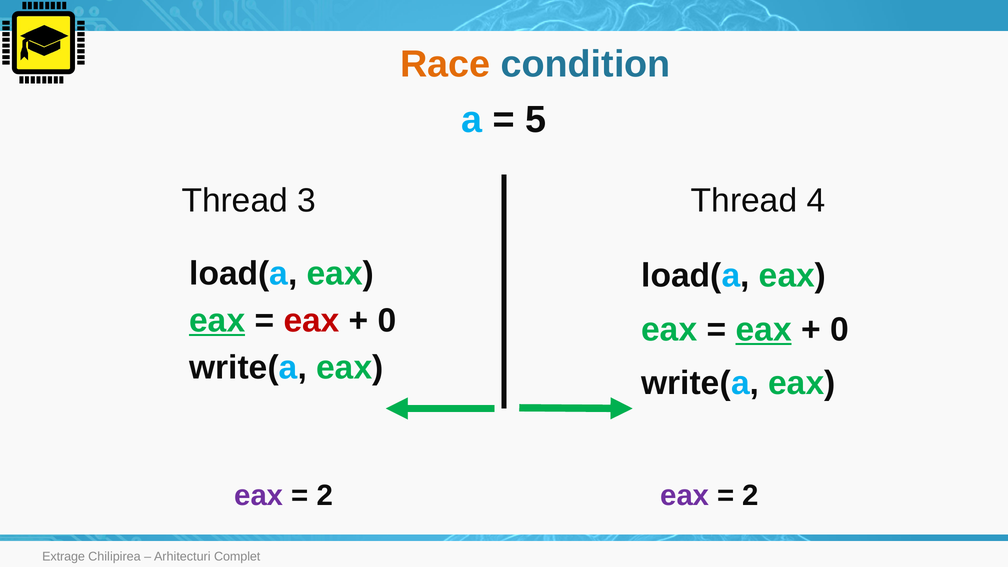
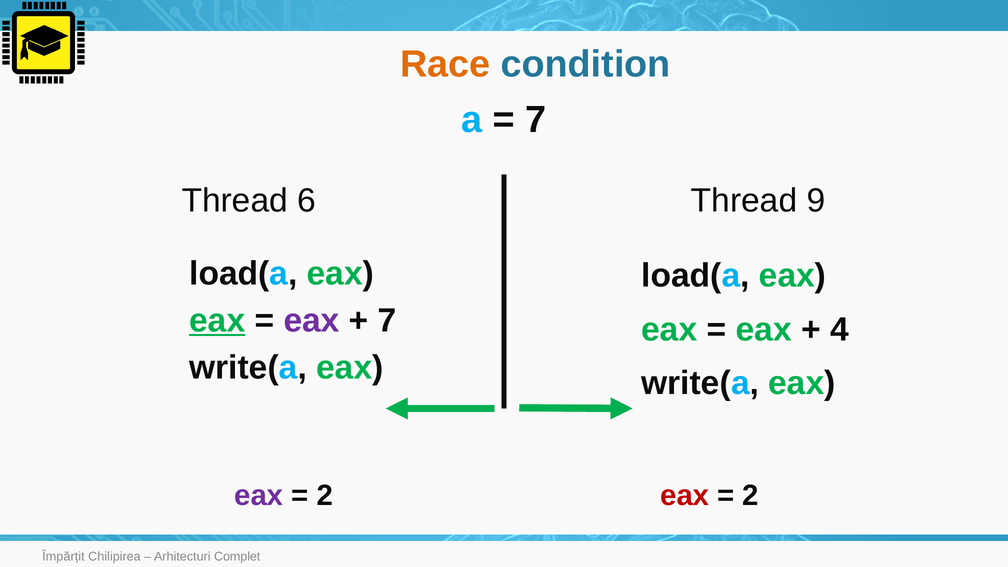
5: 5 -> 7 (536, 120)
3: 3 -> 6 (307, 201)
4: 4 -> 9 (816, 201)
eax colour: red -> purple (312, 321)
0: 0 -> 7 (387, 321)
eax underline: present -> none (764, 330)
0: 0 -> 4 (839, 330)
eax colour: purple -> red (685, 496)
Extrage: Extrage -> Împărțit (63, 556)
